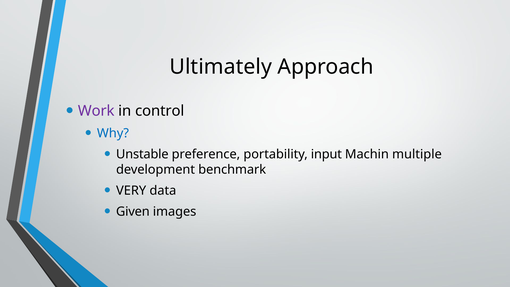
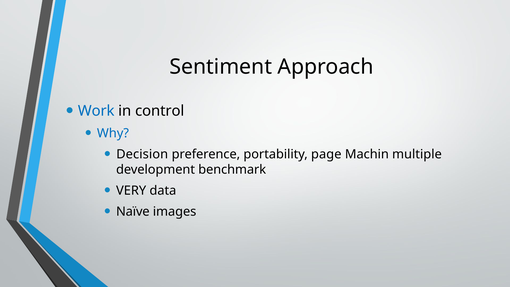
Ultimately: Ultimately -> Sentiment (221, 67)
Work colour: purple -> blue (96, 111)
Unstable: Unstable -> Decision (142, 154)
input: input -> page (326, 154)
Given: Given -> Naïve (133, 212)
